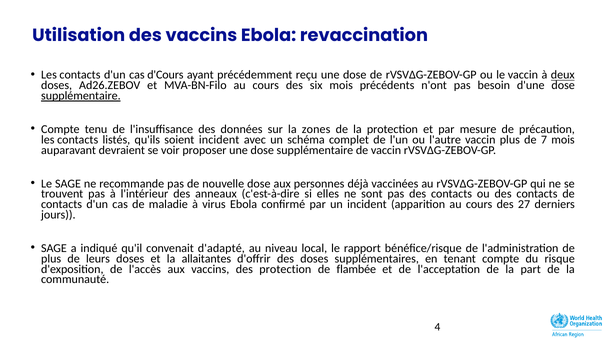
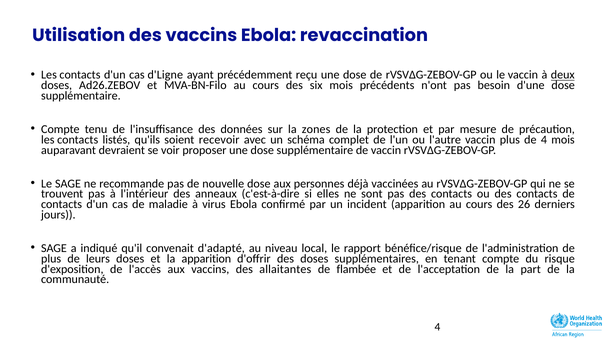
d'Cours: d'Cours -> d'Ligne (165, 75)
supplémentaire underline: present -> none (81, 96)
soient incident: incident -> recevoir (219, 140)
de 7: 7 -> 4 (544, 140)
27: 27 -> 26 (524, 205)
la allaitantes: allaitantes -> apparition (206, 259)
des protection: protection -> allaitantes (285, 270)
